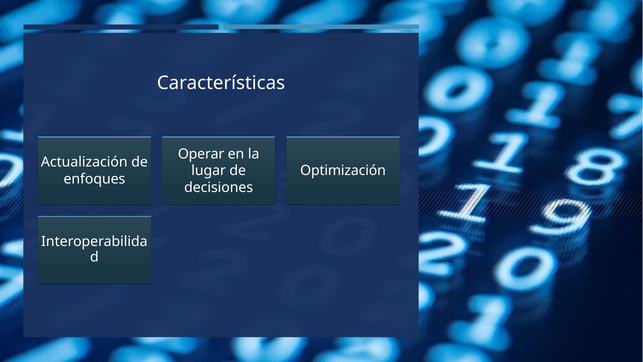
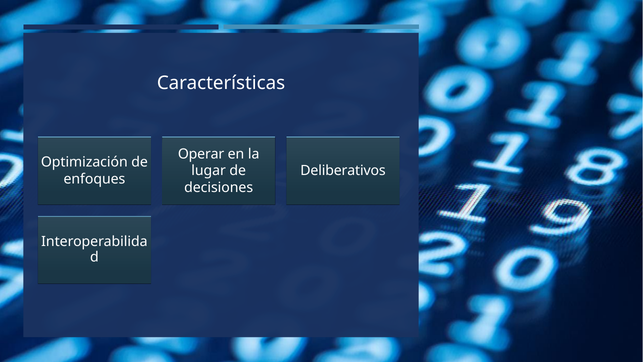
Actualización: Actualización -> Optimización (84, 162)
Optimización: Optimización -> Deliberativos (343, 171)
